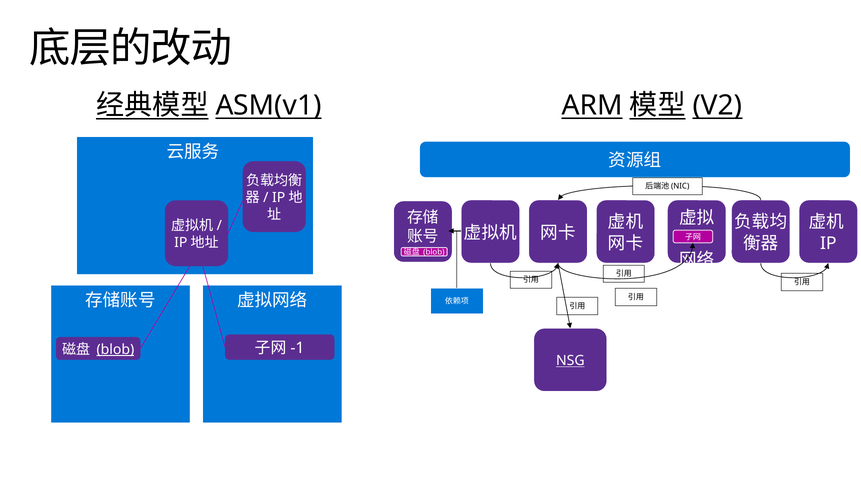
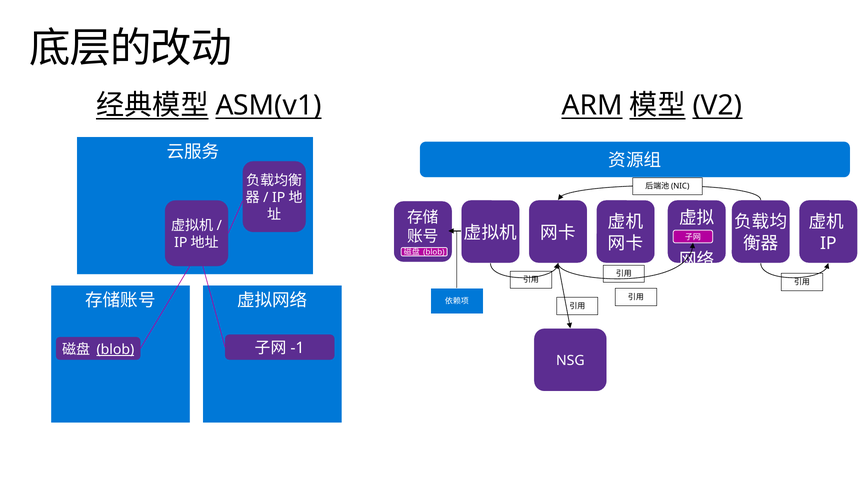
NSG underline: present -> none (570, 361)
